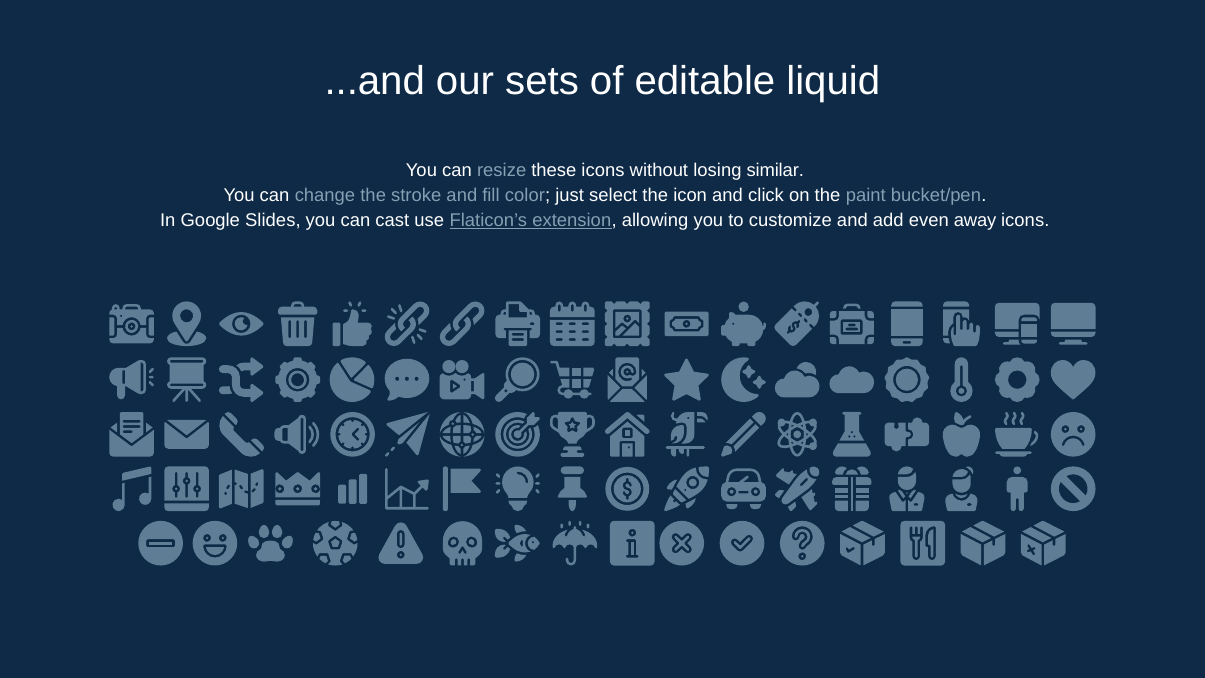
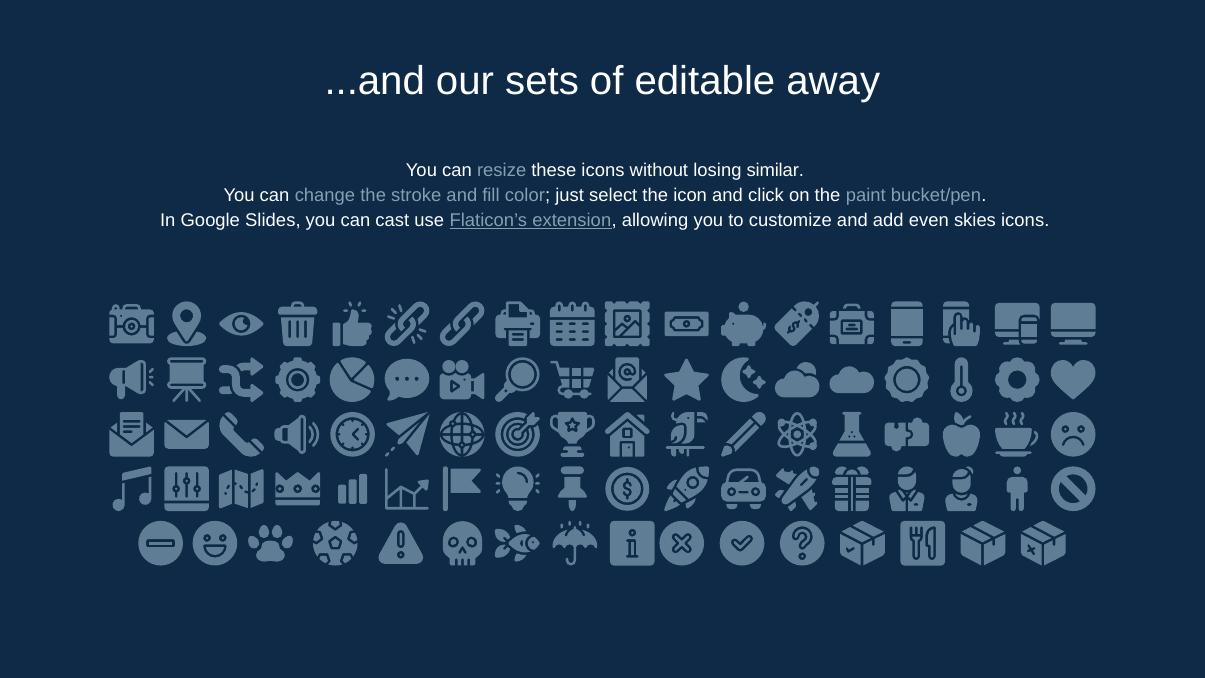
liquid: liquid -> away (833, 82)
away: away -> skies (975, 221)
